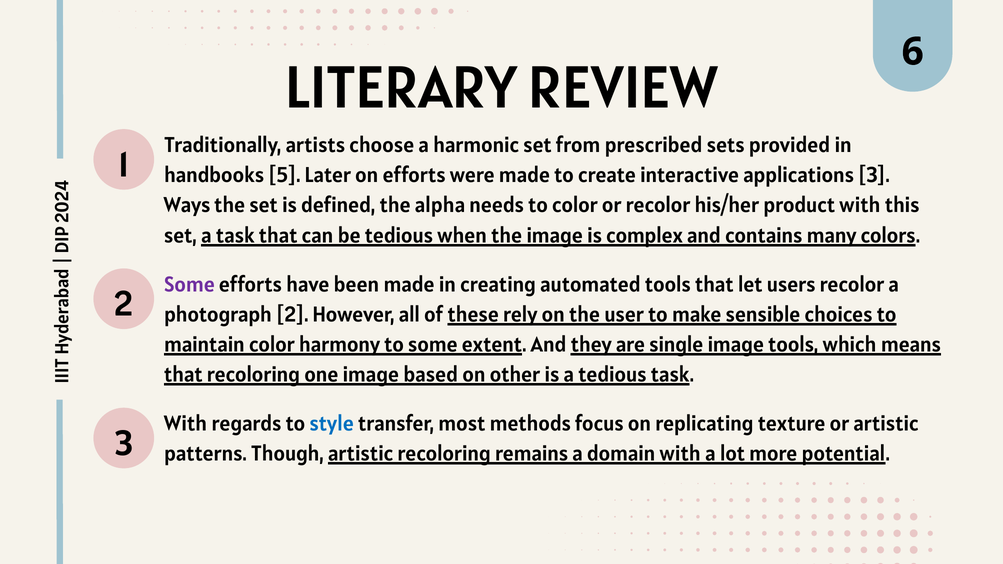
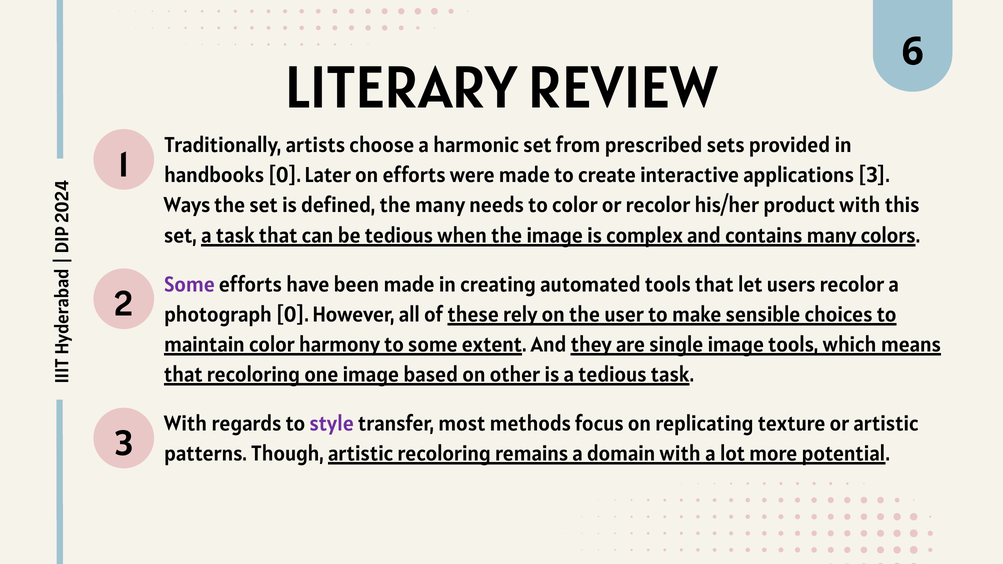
handbooks 5: 5 -> 0 (284, 175)
the alpha: alpha -> many (440, 205)
photograph 2: 2 -> 0 (292, 315)
style colour: blue -> purple (332, 424)
